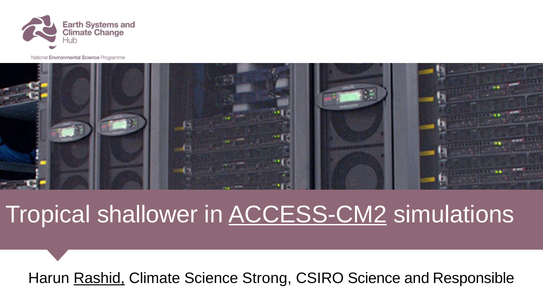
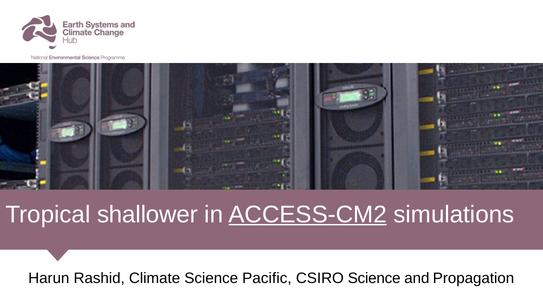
Rashid underline: present -> none (99, 279)
Strong: Strong -> Pacific (267, 279)
Responsible: Responsible -> Propagation (473, 279)
